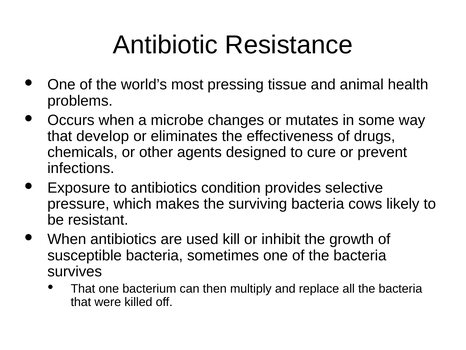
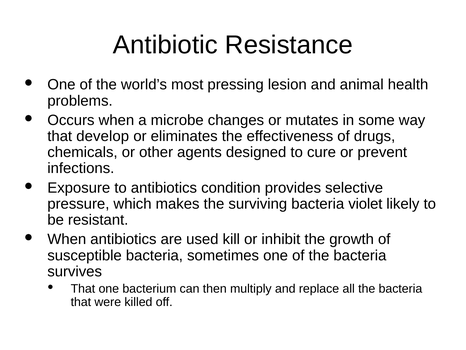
tissue: tissue -> lesion (287, 85)
cows: cows -> violet (365, 204)
